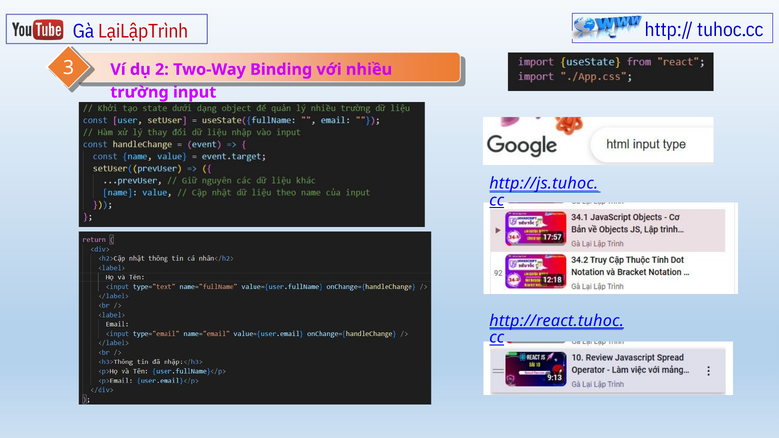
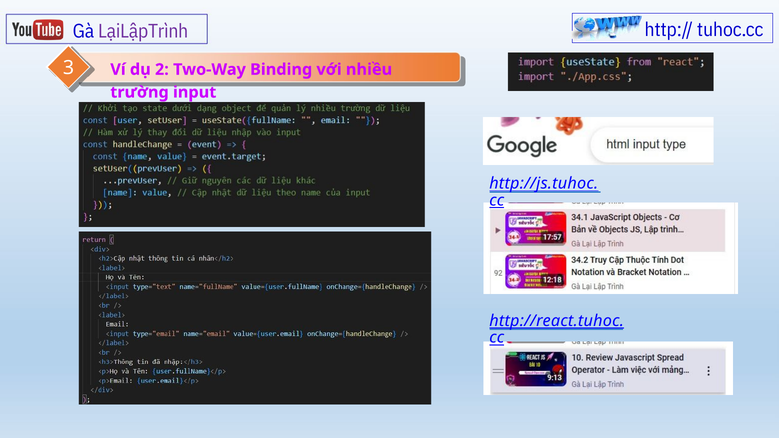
LạiLậpTrình colour: red -> purple (143, 31)
